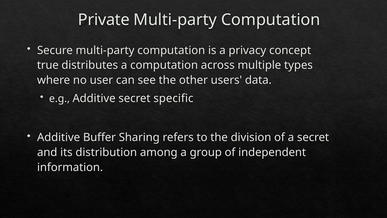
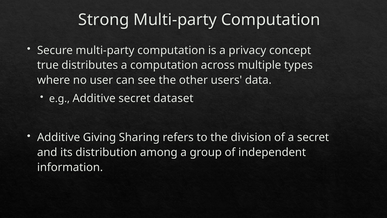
Private: Private -> Strong (104, 20)
specific: specific -> dataset (173, 98)
Buffer: Buffer -> Giving (99, 137)
